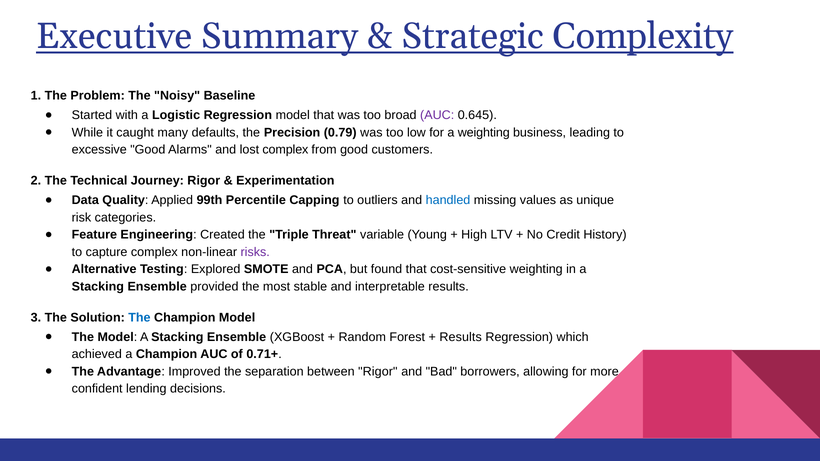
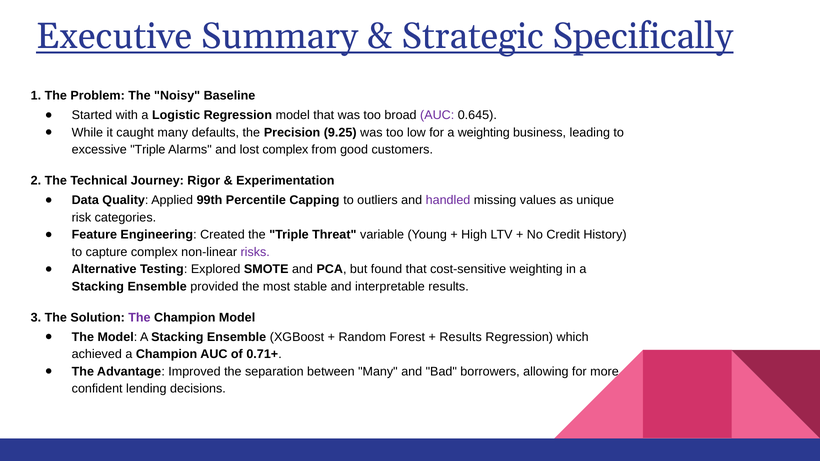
Complexity: Complexity -> Specifically (643, 36)
0.79: 0.79 -> 9.25 (340, 133)
excessive Good: Good -> Triple (148, 150)
handled colour: blue -> purple (448, 200)
The colour: blue -> purple (139, 318)
between Rigor: Rigor -> Many (378, 372)
